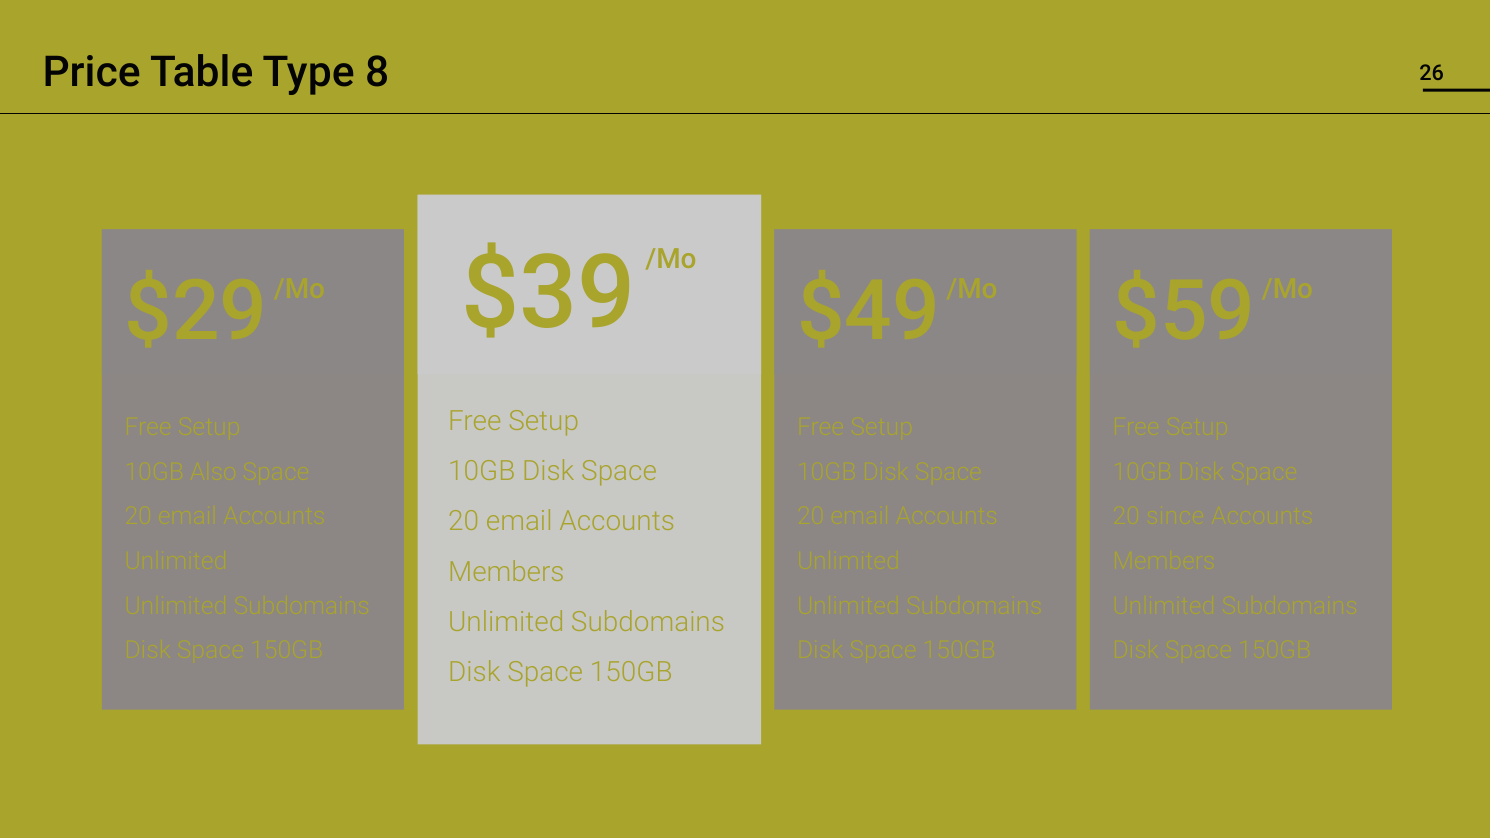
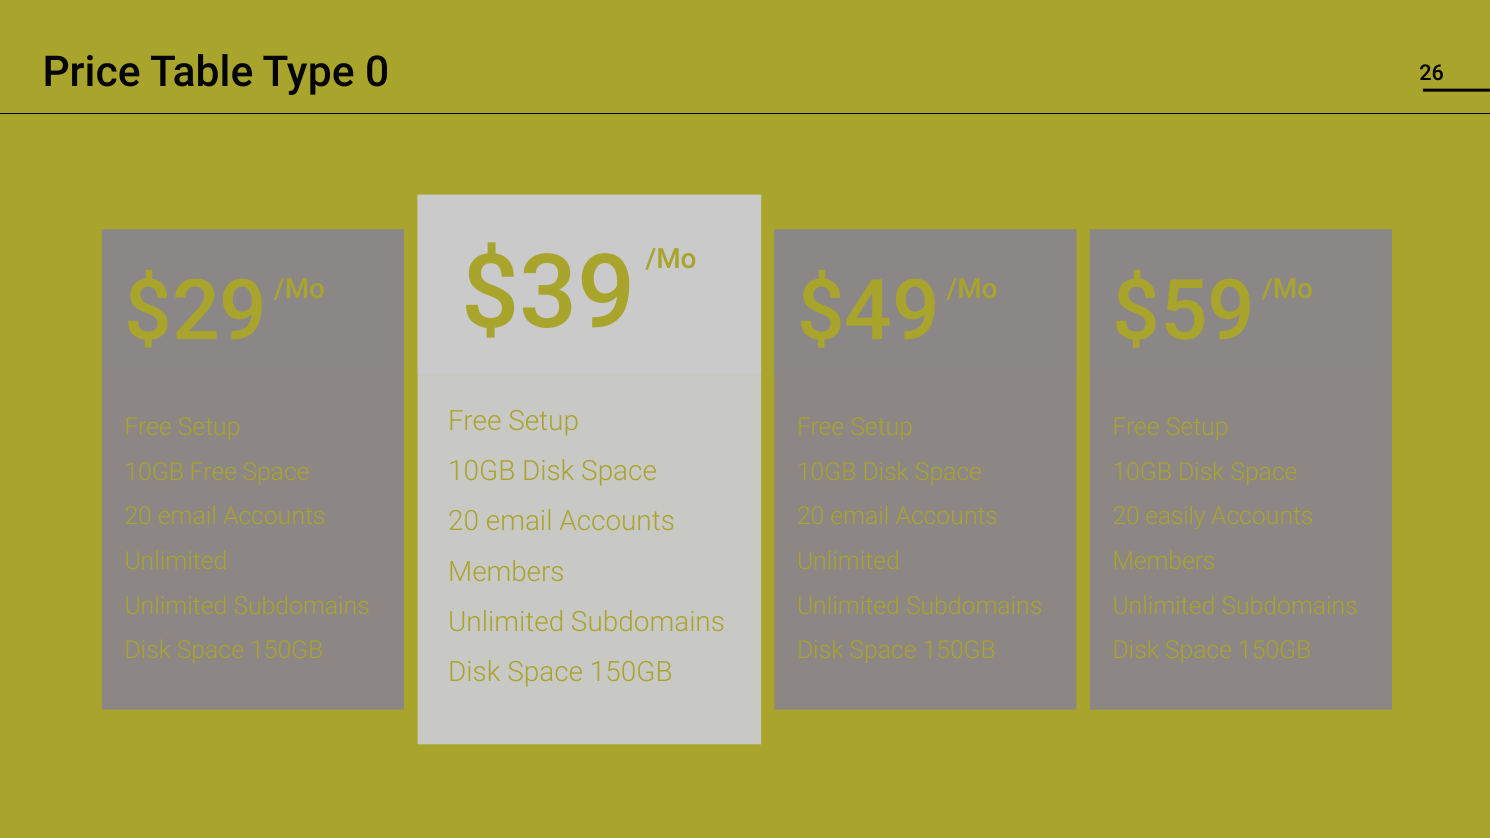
8: 8 -> 0 (377, 72)
10GB Also: Also -> Free (213, 472)
since: since -> easily (1176, 517)
